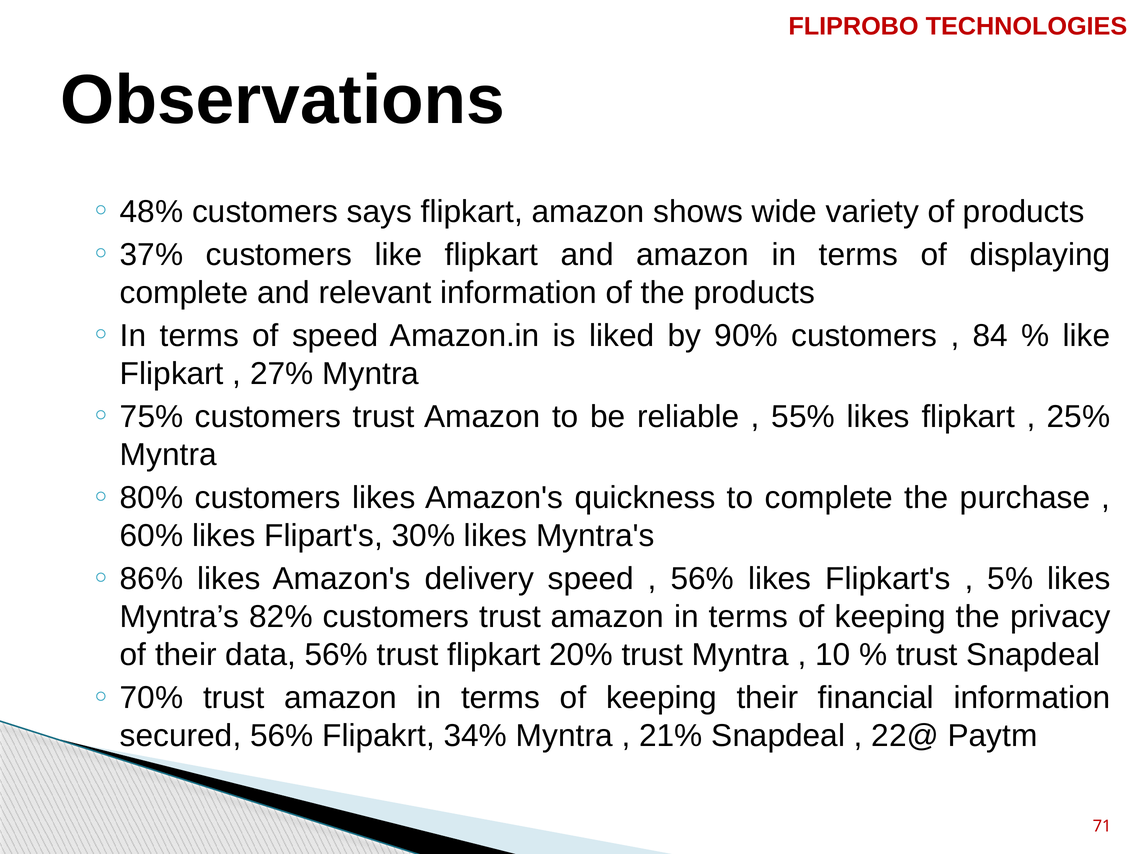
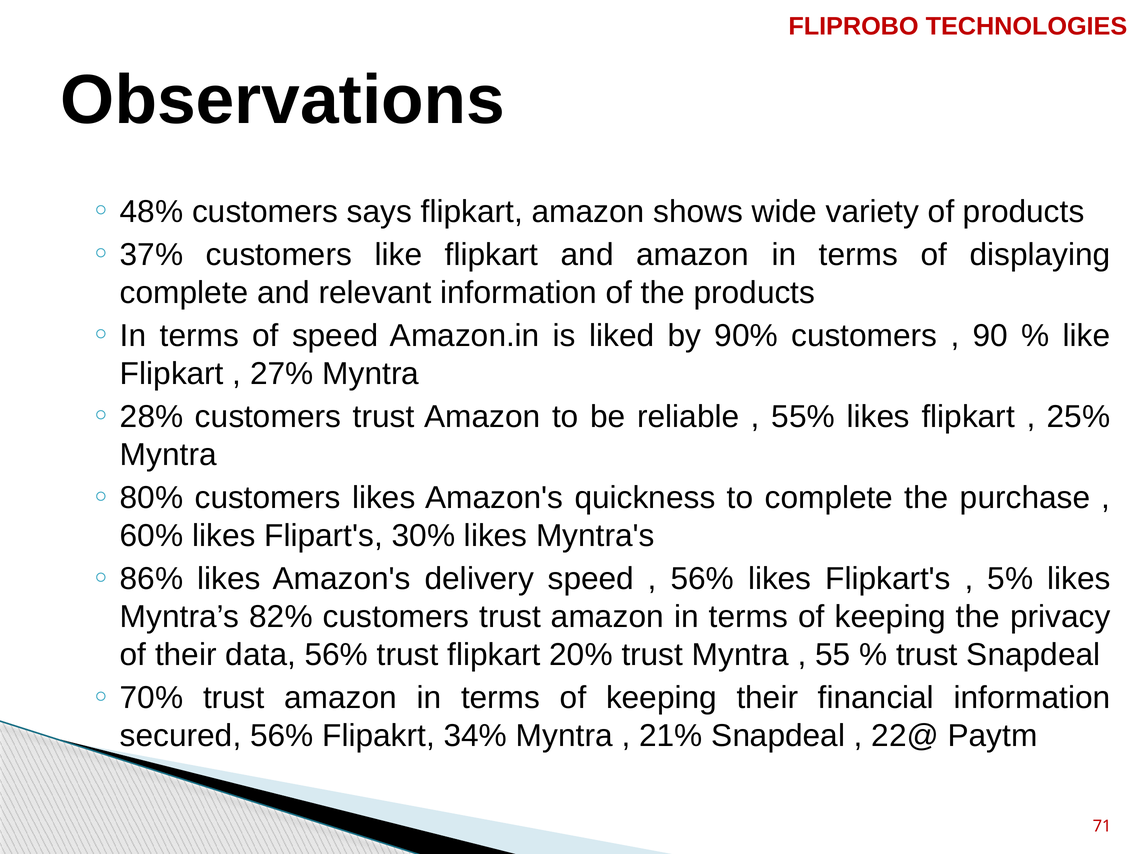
84: 84 -> 90 (990, 336)
75%: 75% -> 28% (152, 417)
10: 10 -> 55 (833, 655)
